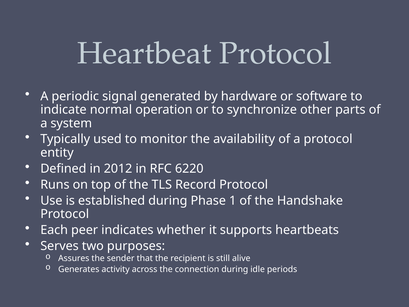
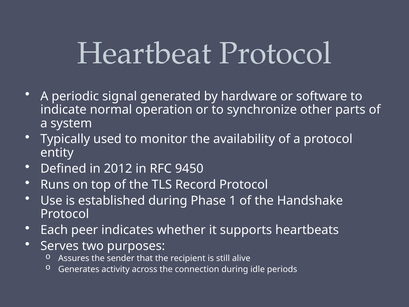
6220: 6220 -> 9450 (189, 169)
